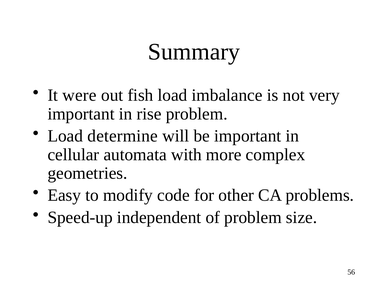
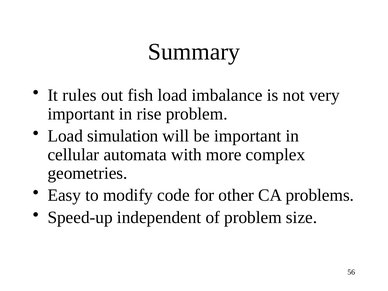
were: were -> rules (79, 95)
determine: determine -> simulation (123, 136)
